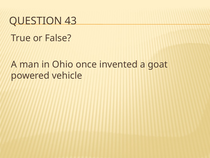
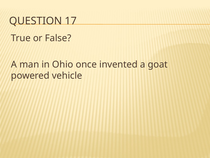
43: 43 -> 17 (71, 21)
